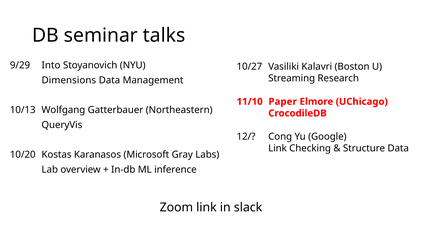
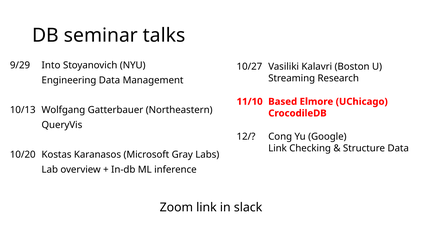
Dimensions: Dimensions -> Engineering (69, 80)
Paper: Paper -> Based (283, 101)
